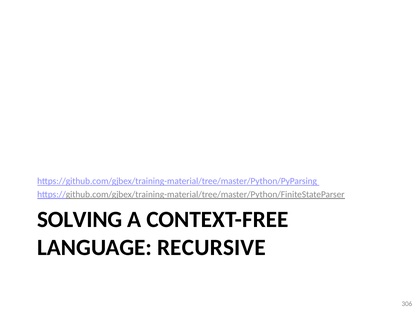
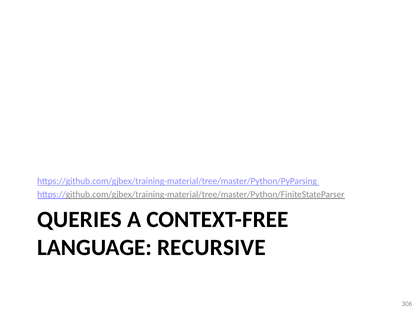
SOLVING: SOLVING -> QUERIES (80, 219)
